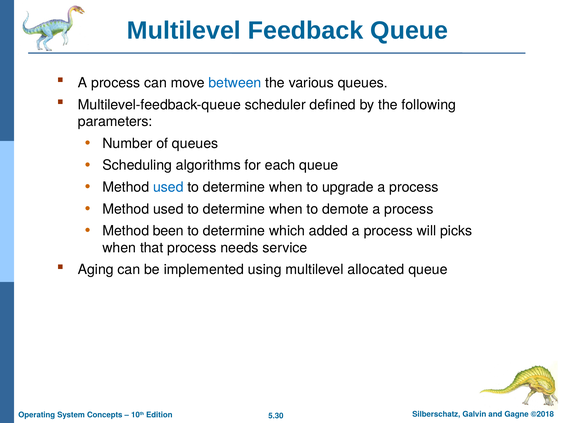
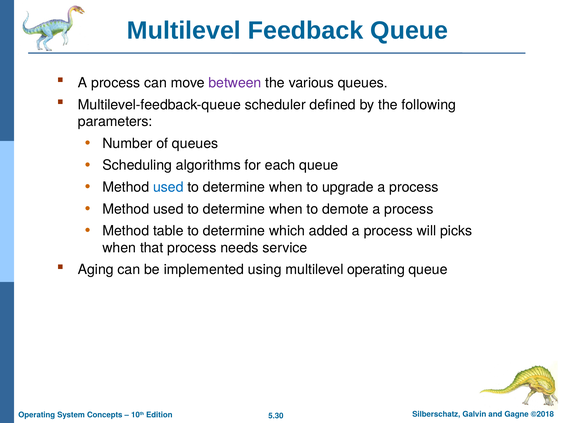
between colour: blue -> purple (235, 83)
been: been -> table (168, 230)
multilevel allocated: allocated -> operating (376, 269)
